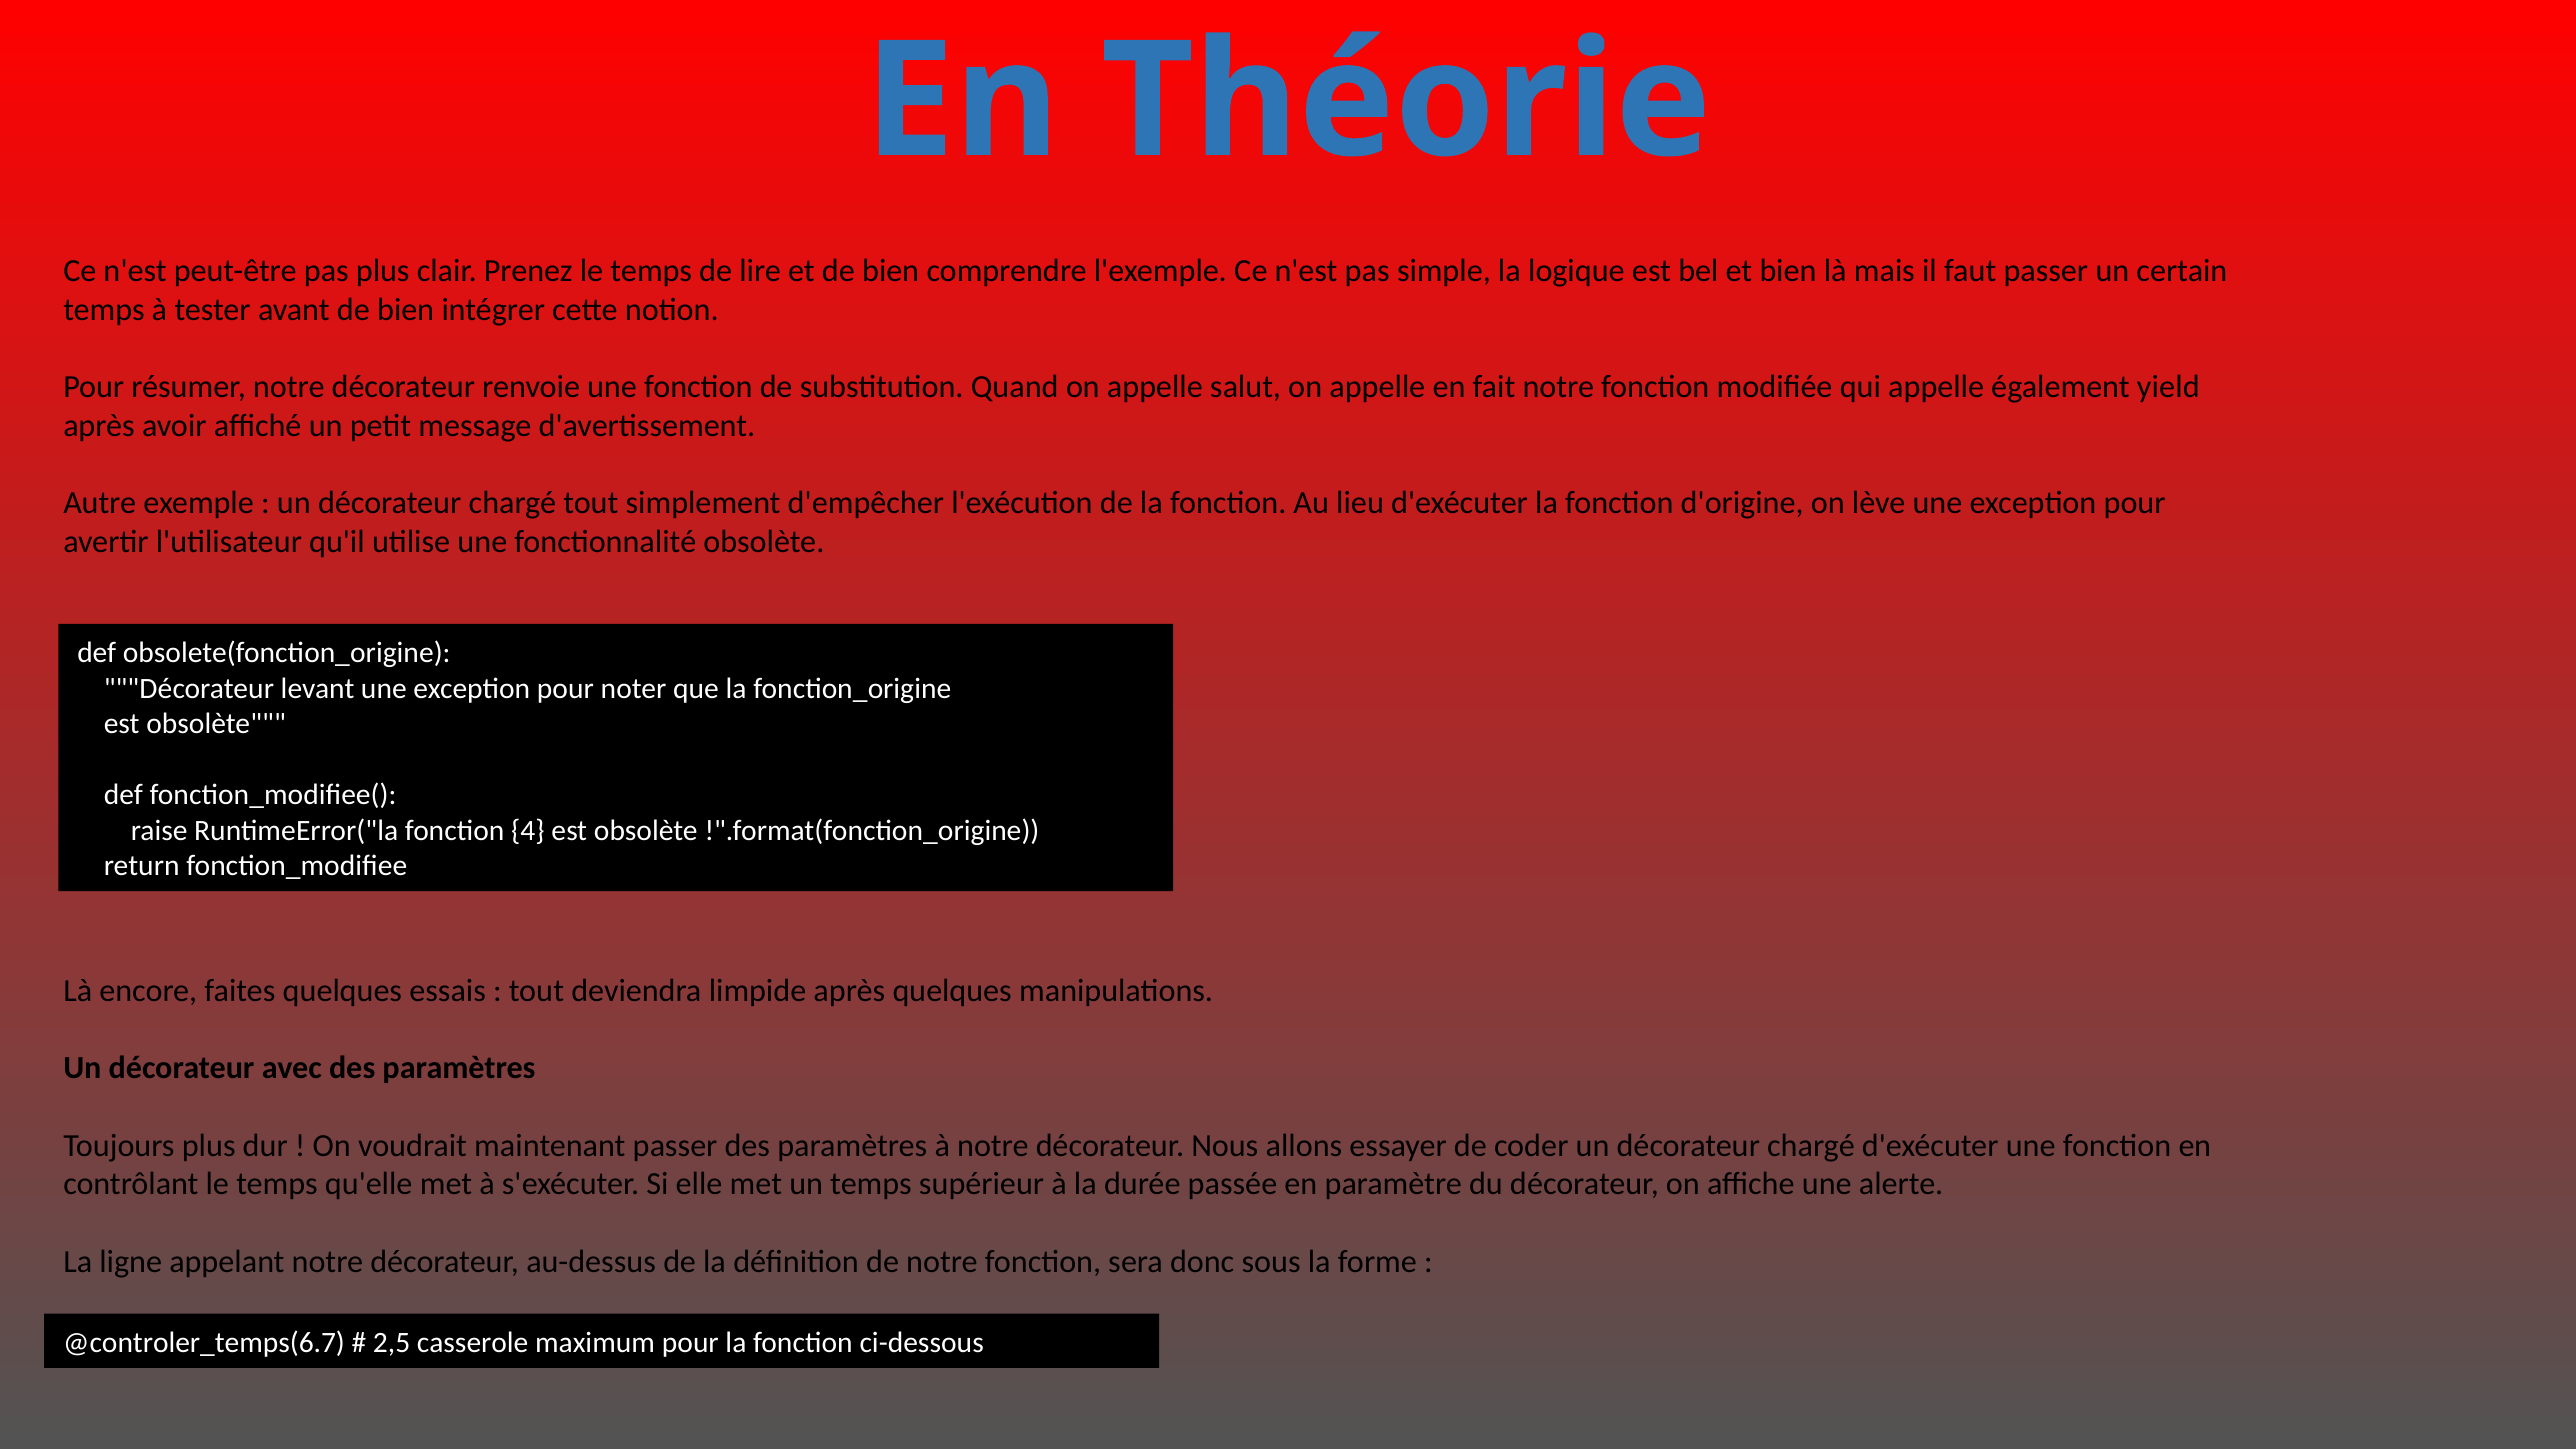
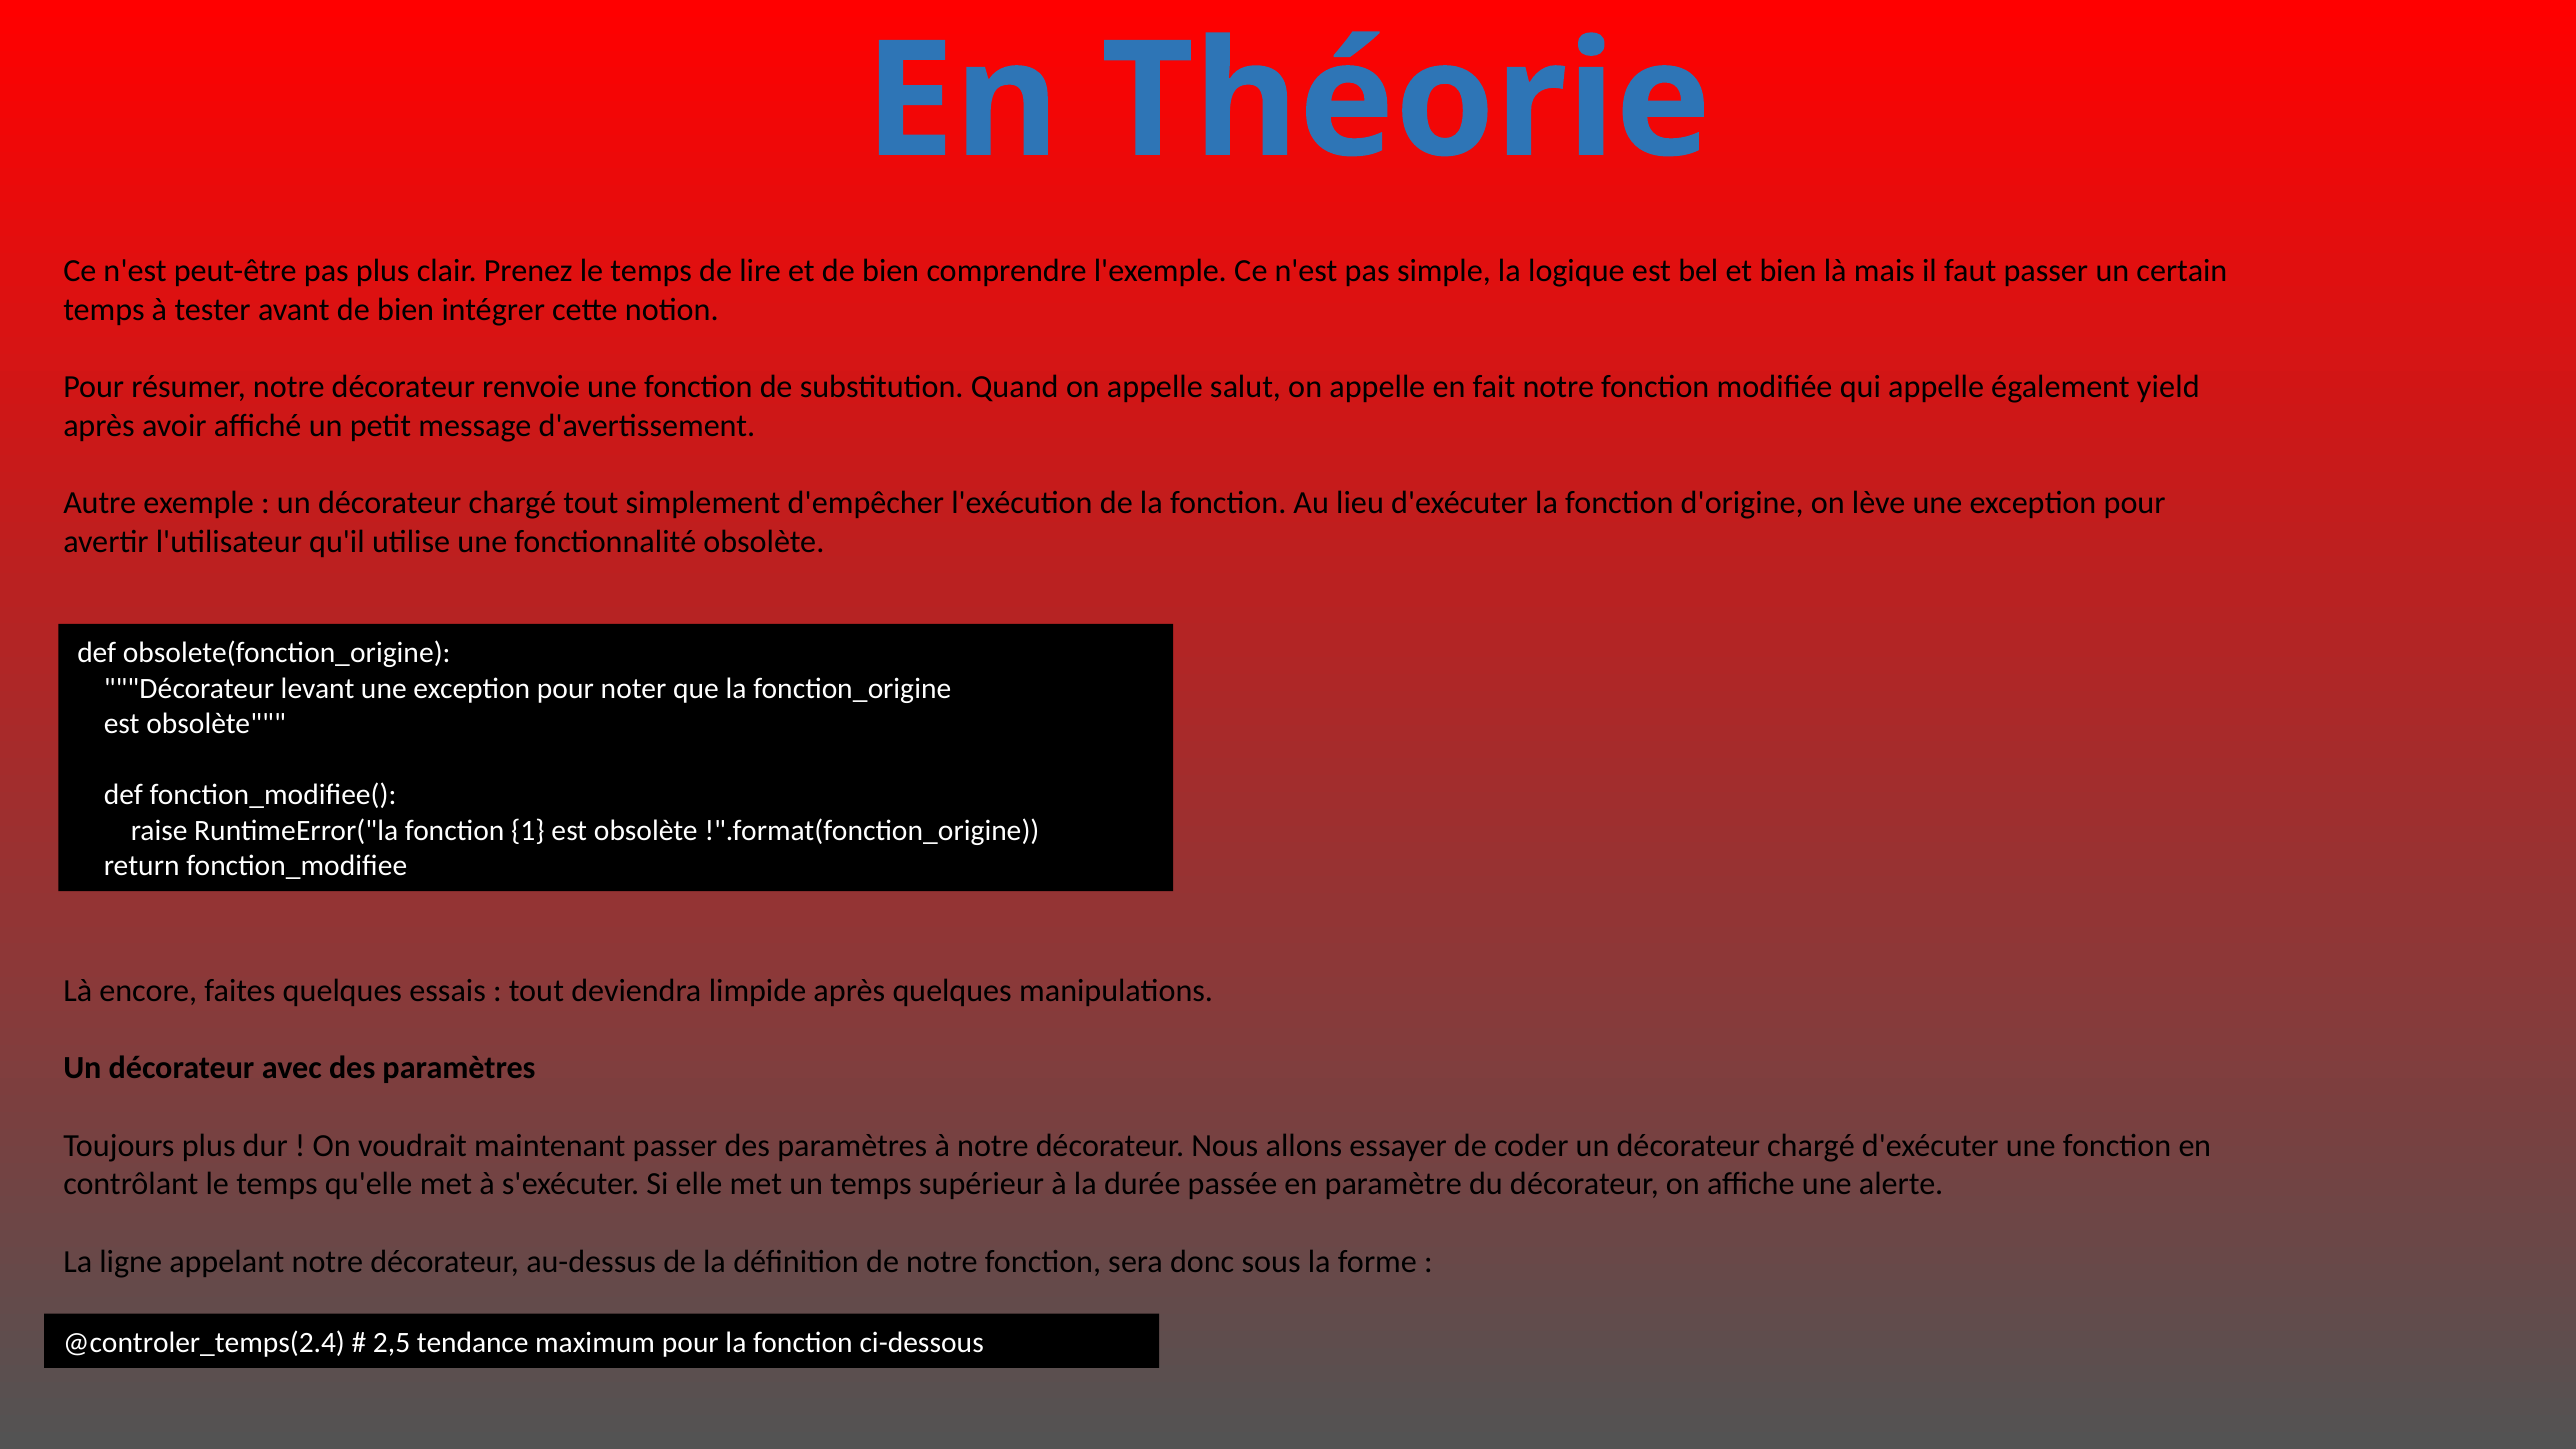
4: 4 -> 1 (528, 830)
@controler_temps(6.7: @controler_temps(6.7 -> @controler_temps(2.4 (204, 1343)
casserole: casserole -> tendance (473, 1343)
